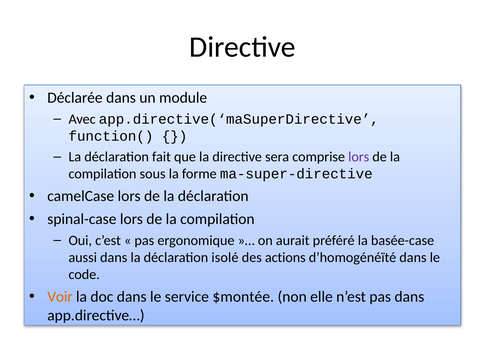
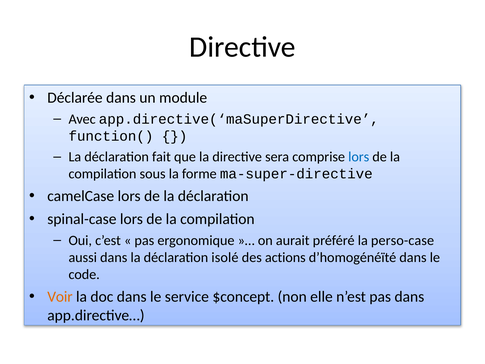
lors colour: purple -> blue (359, 157)
basée-case: basée-case -> perso-case (403, 240)
$montée: $montée -> $concept (243, 297)
